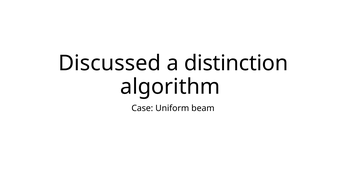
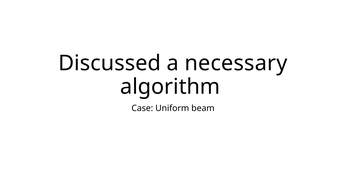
distinction: distinction -> necessary (236, 63)
